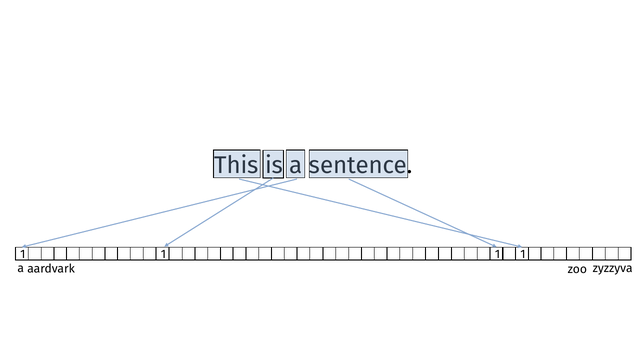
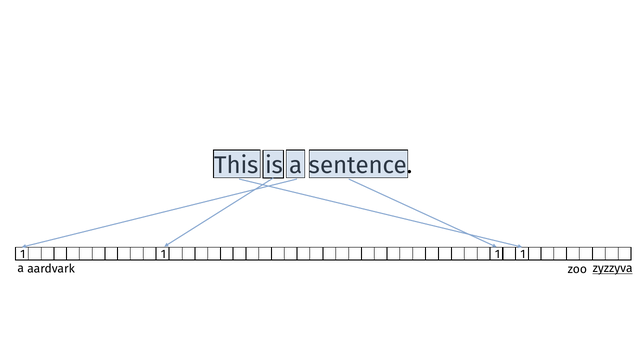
zyzzyva underline: none -> present (613, 268)
